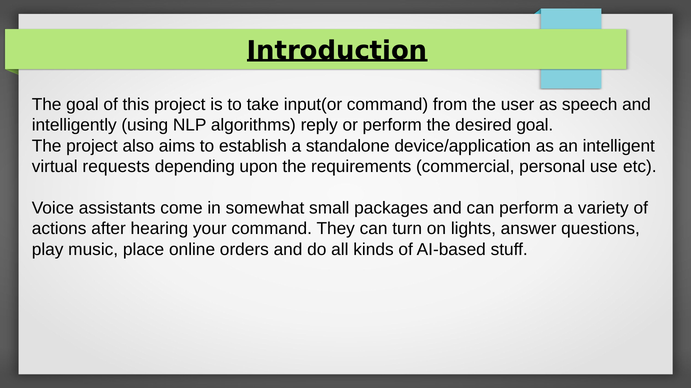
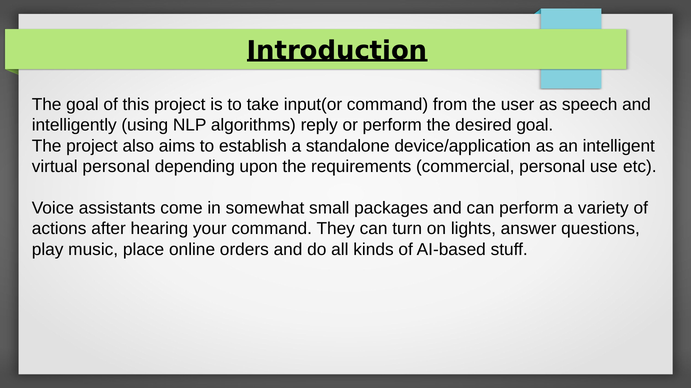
virtual requests: requests -> personal (116, 167)
